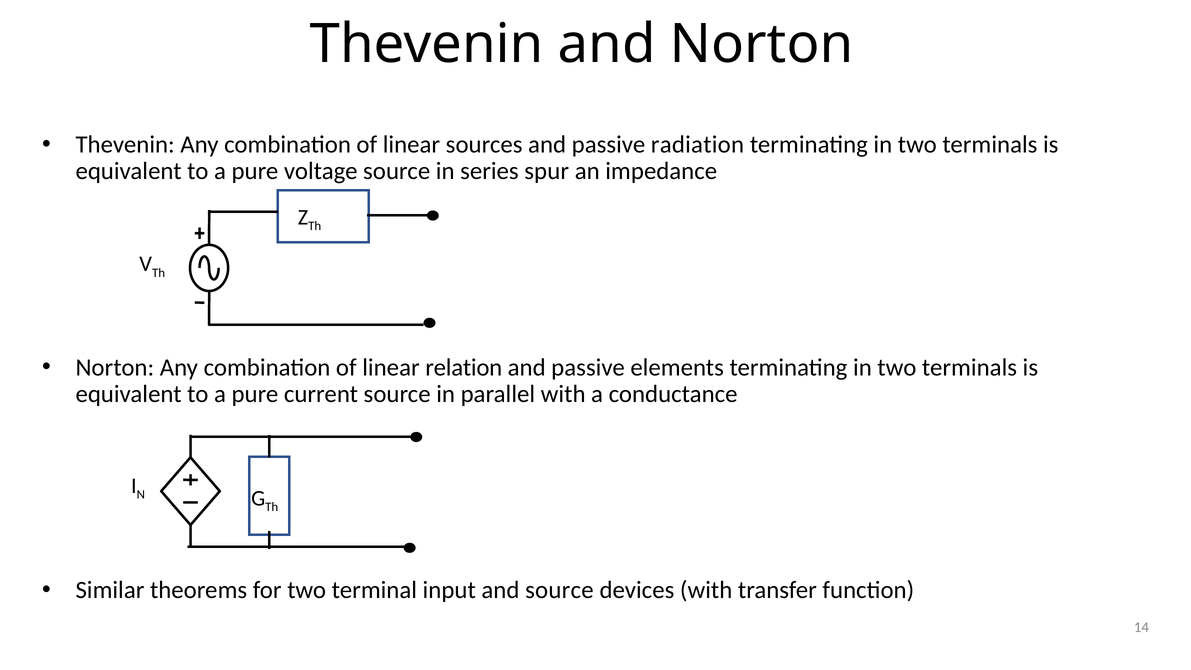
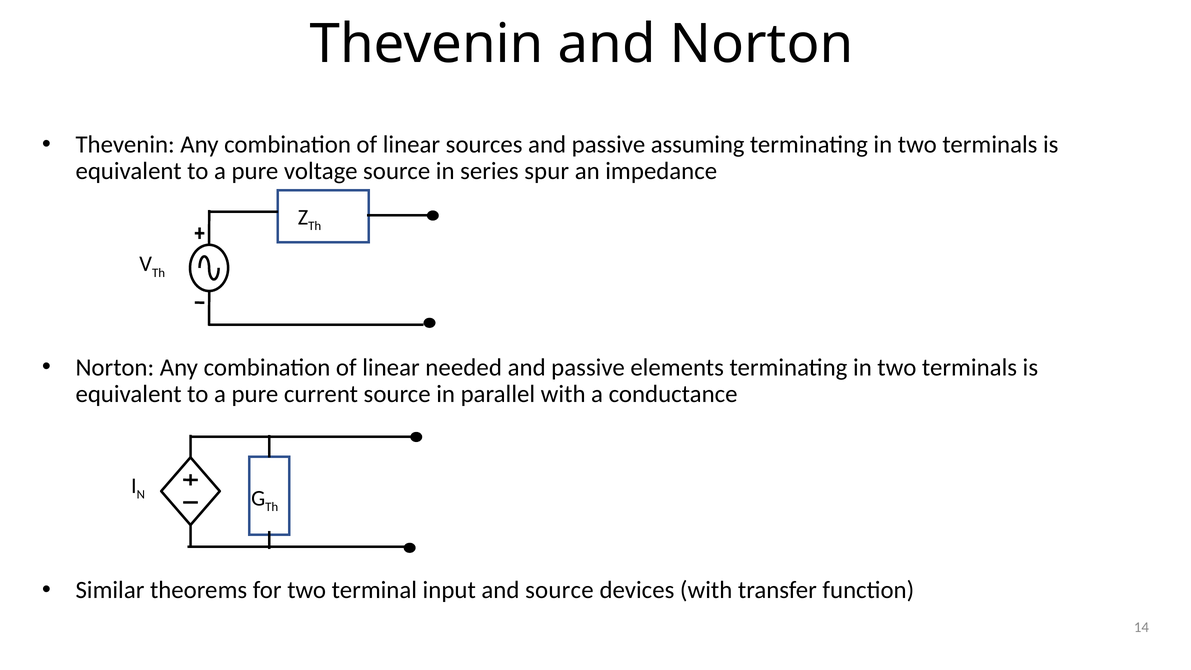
radiation: radiation -> assuming (698, 144)
relation: relation -> needed (464, 367)
